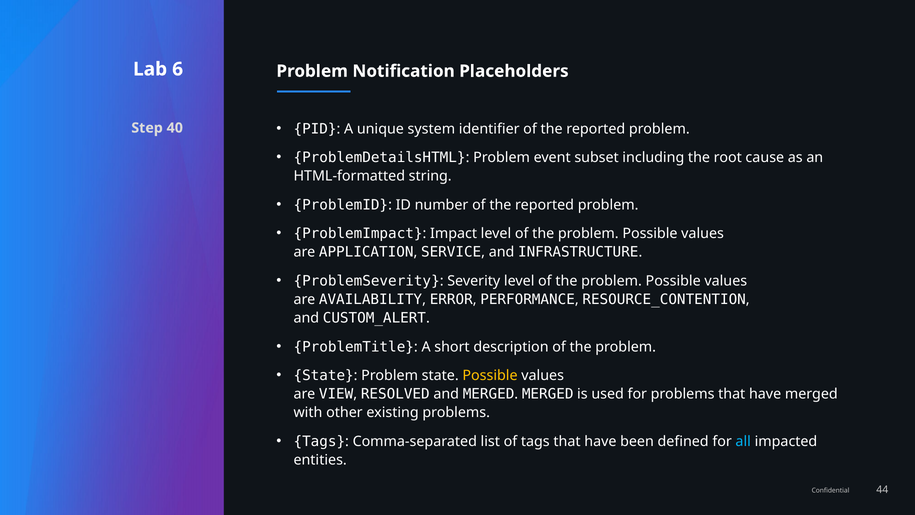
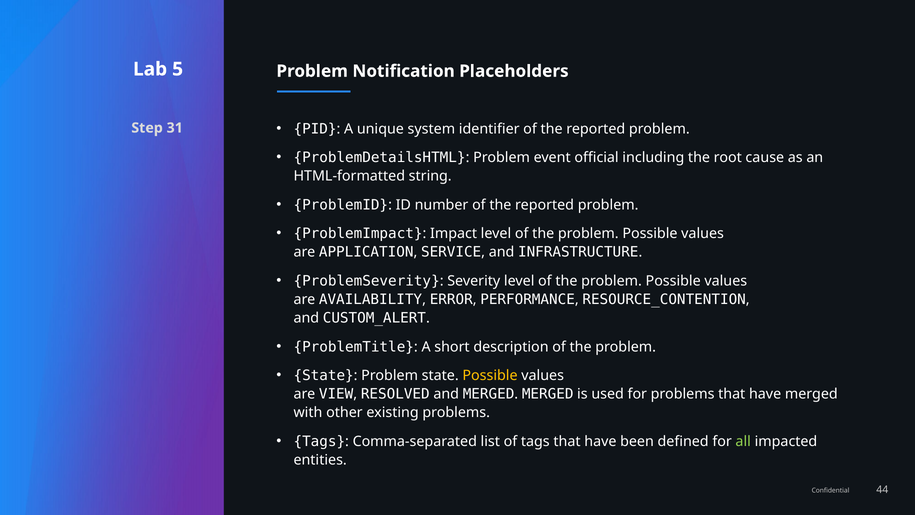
6: 6 -> 5 (178, 69)
40: 40 -> 31 (175, 128)
subset: subset -> official (597, 157)
all colour: light blue -> light green (743, 441)
